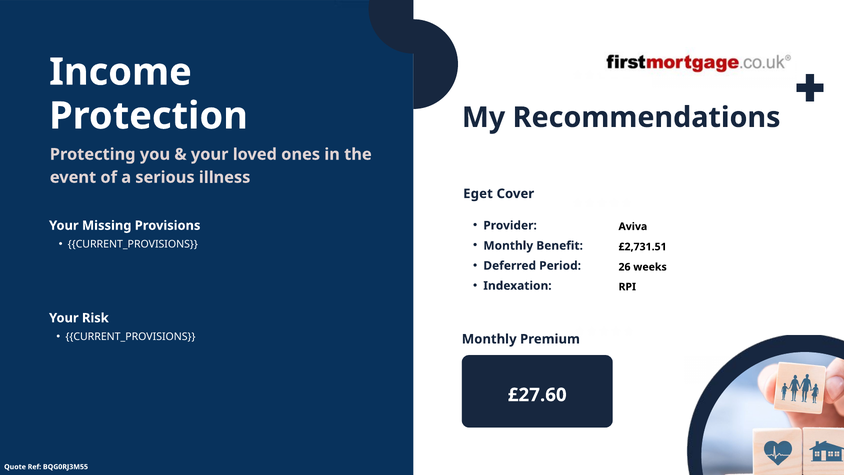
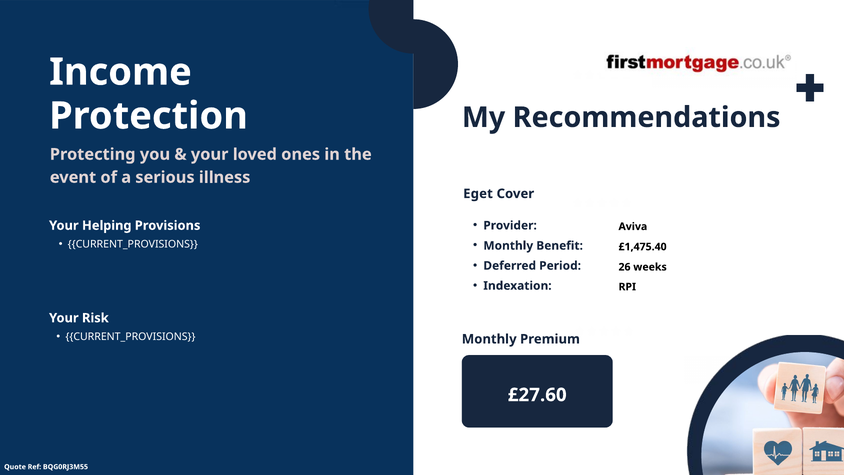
Missing: Missing -> Helping (107, 225)
£2,731.51: £2,731.51 -> £1,475.40 (643, 247)
